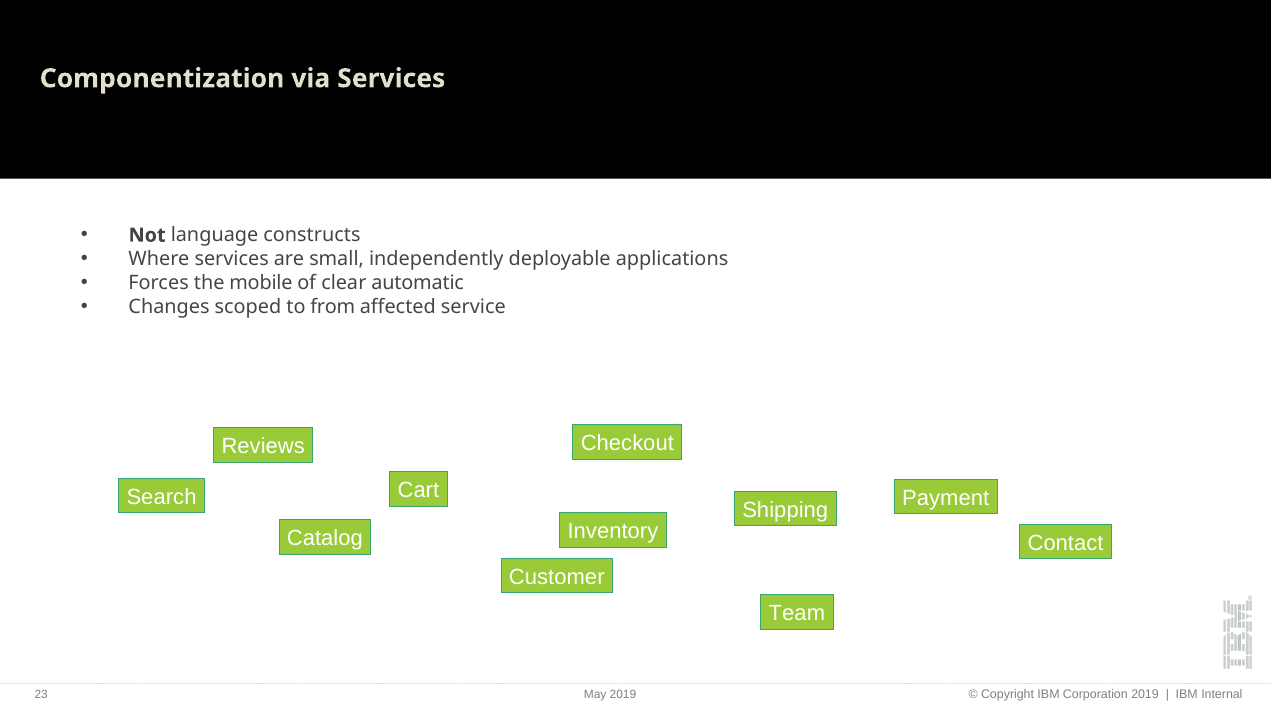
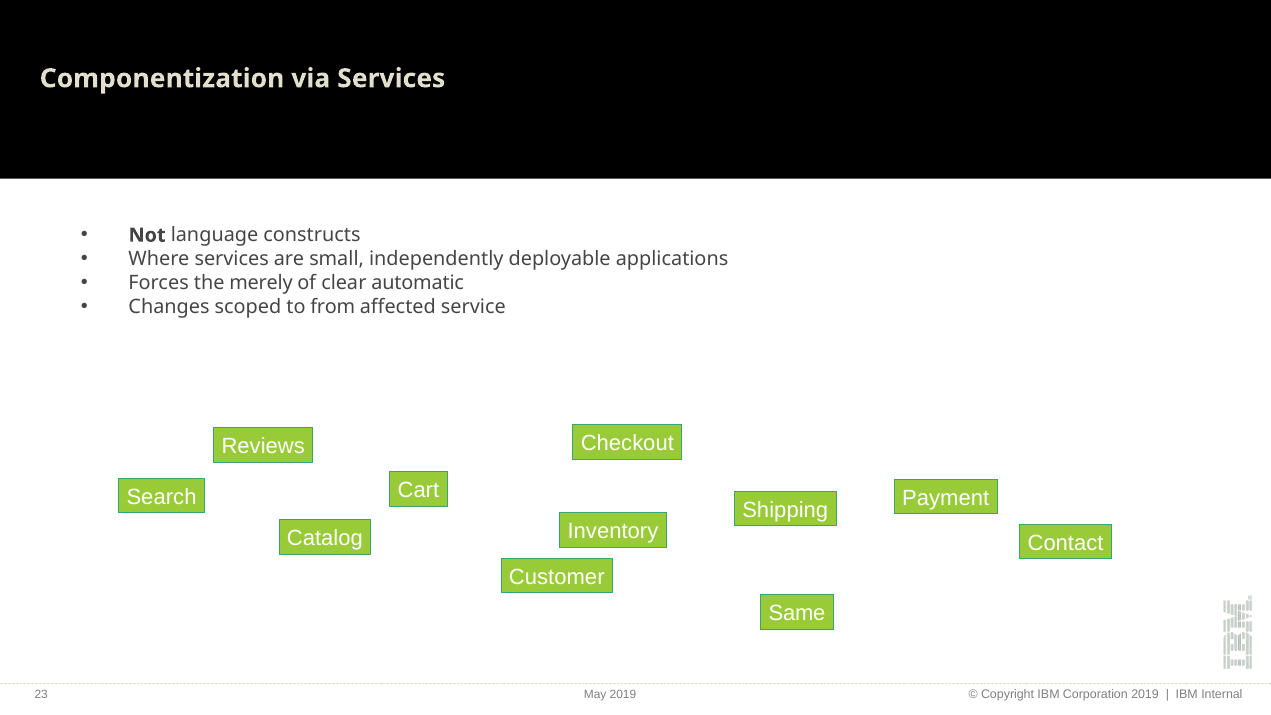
mobile: mobile -> merely (261, 283)
Team: Team -> Same (797, 613)
